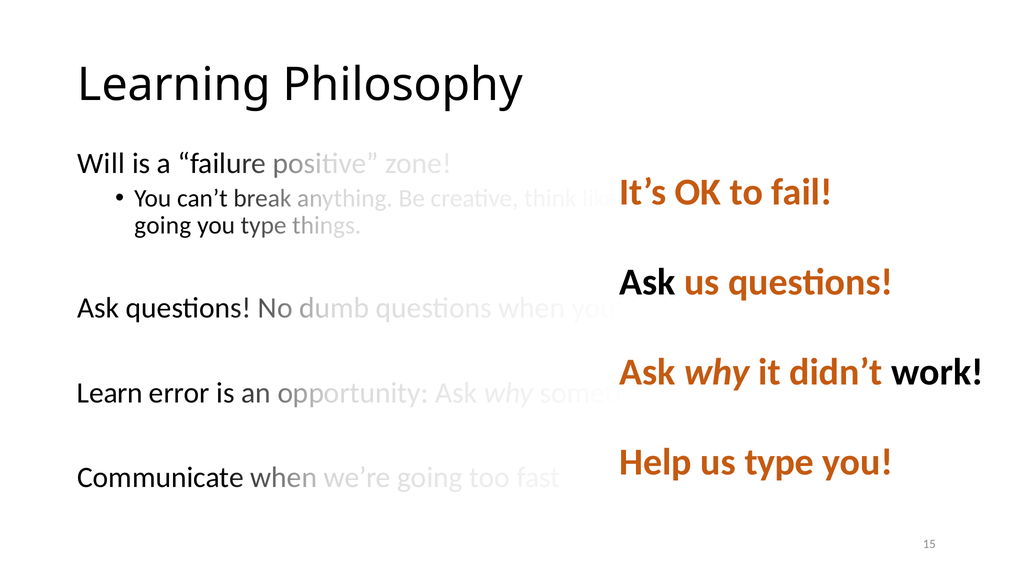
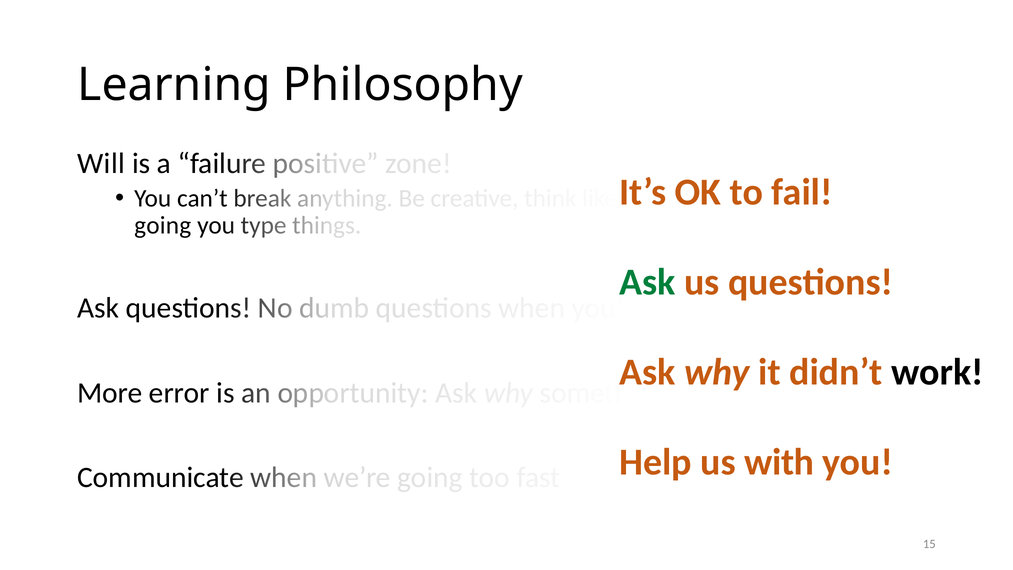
Ask colour: black -> green (647, 282)
Learn: Learn -> More (110, 393)
us type: type -> with (779, 462)
